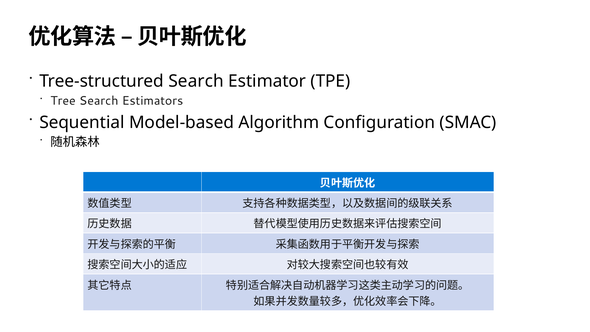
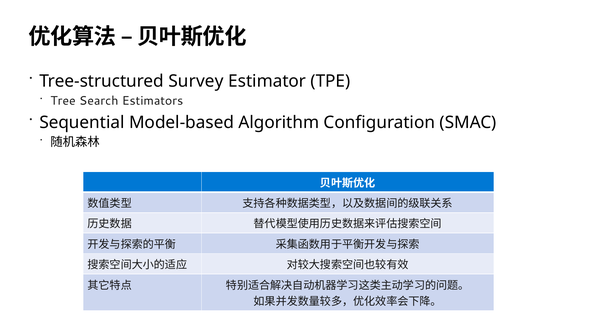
Tree-structured Search: Search -> Survey (196, 81)
